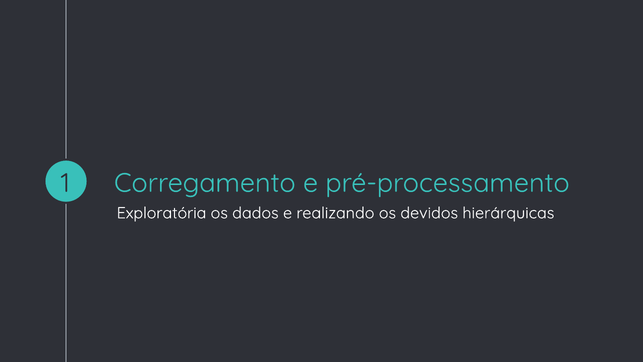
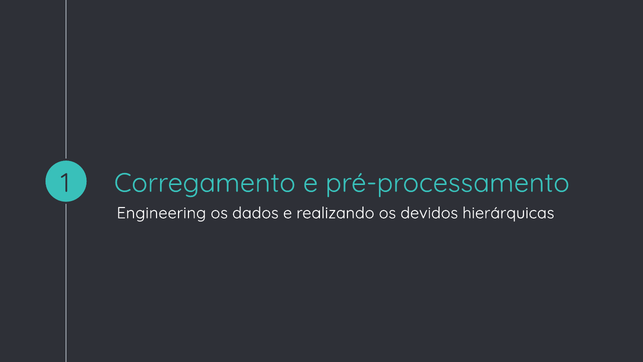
Exploratória: Exploratória -> Engineering (161, 213)
